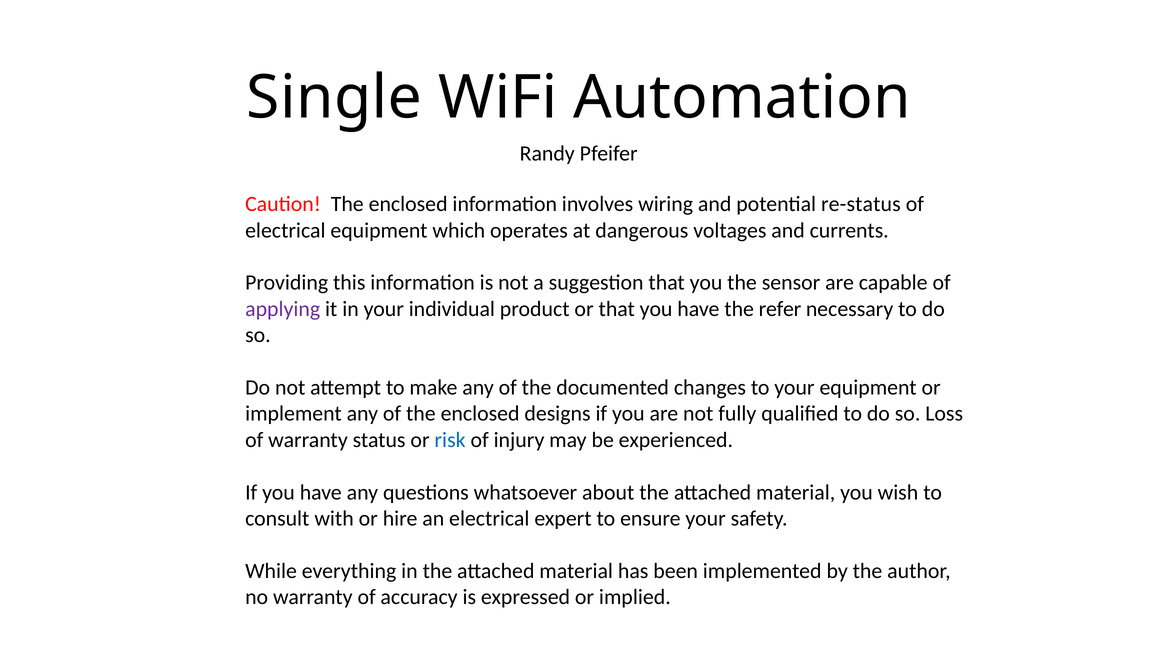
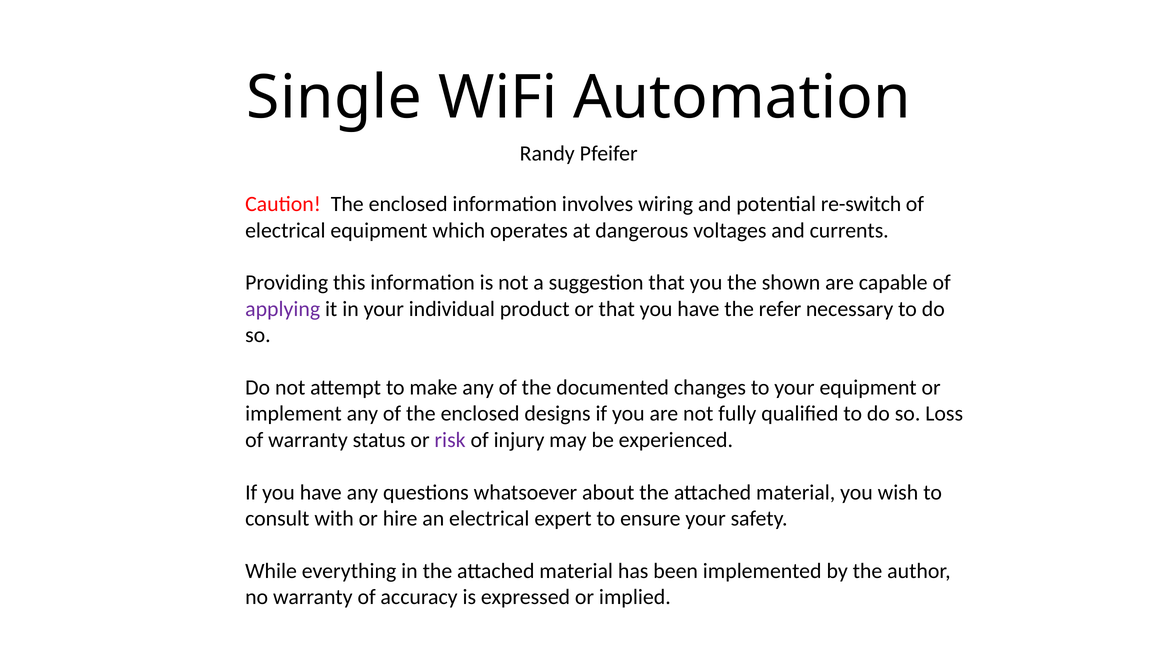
re-status: re-status -> re-switch (861, 204)
sensor: sensor -> shown (791, 283)
risk colour: blue -> purple (450, 440)
